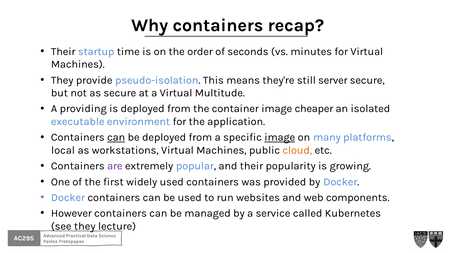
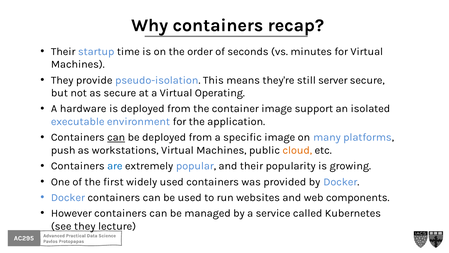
Multitude: Multitude -> Operating (220, 93)
providing: providing -> hardware (83, 109)
cheaper: cheaper -> support (314, 109)
image underline: present -> none (280, 137)
local: local -> push (63, 150)
are colour: purple -> blue (115, 166)
